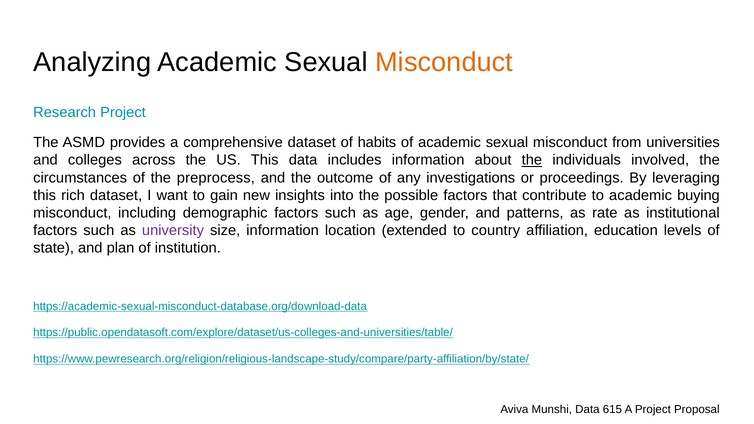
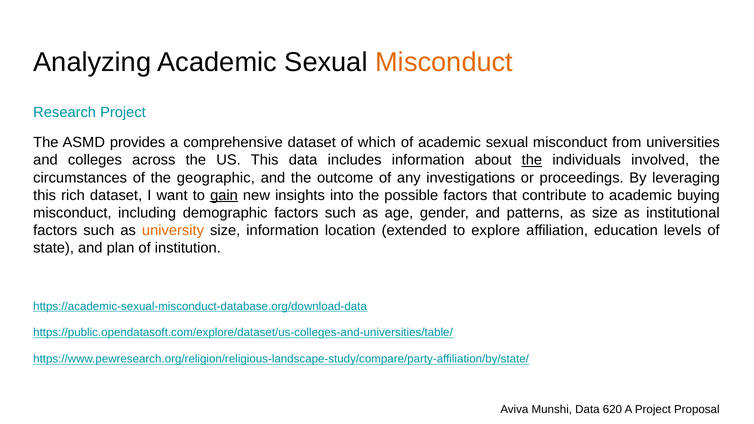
habits: habits -> which (377, 143)
preprocess: preprocess -> geographic (216, 178)
gain underline: none -> present (224, 195)
as rate: rate -> size (605, 213)
university colour: purple -> orange (173, 231)
country: country -> explore (496, 231)
615: 615 -> 620 (612, 410)
